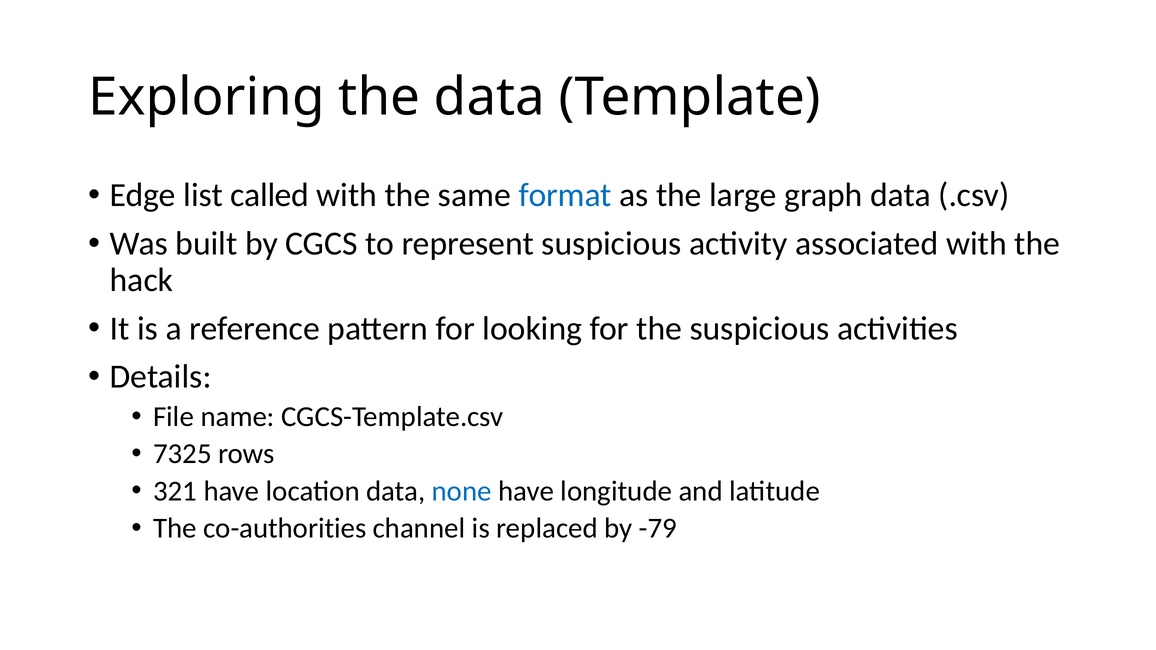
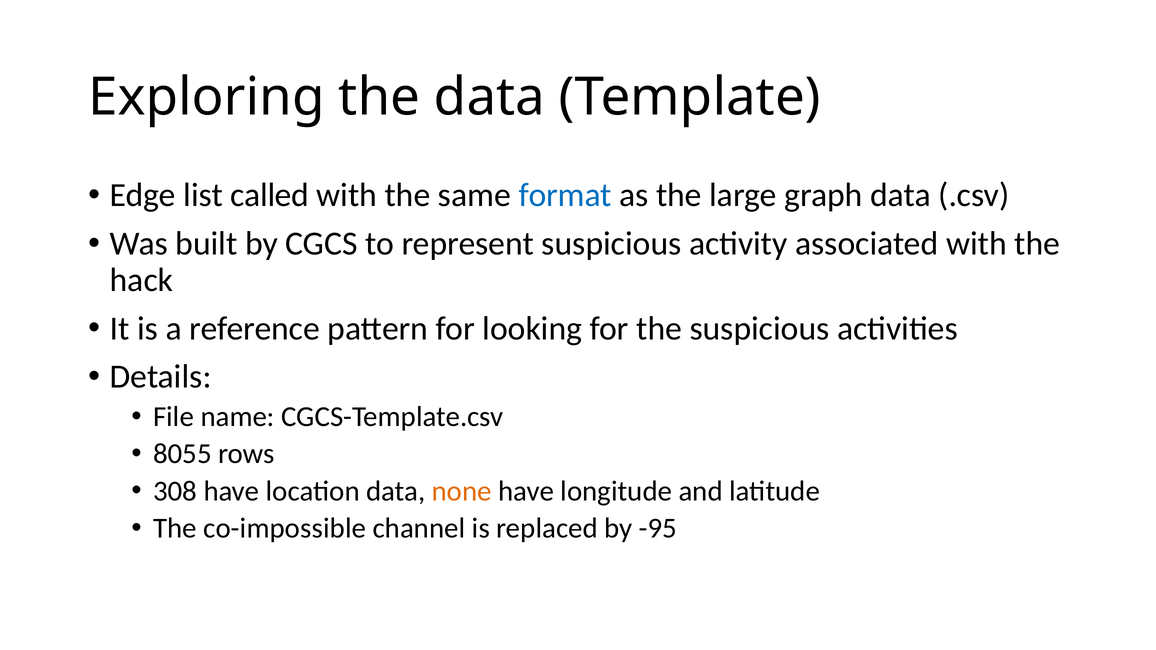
7325: 7325 -> 8055 (182, 454)
321: 321 -> 308 (175, 491)
none colour: blue -> orange (462, 491)
co-authorities: co-authorities -> co-impossible (285, 528)
-79: -79 -> -95 (658, 528)
